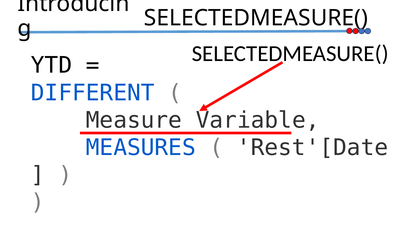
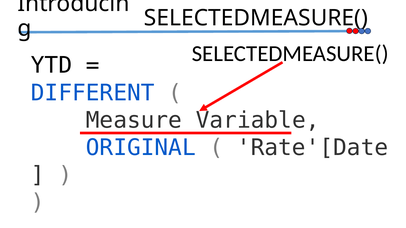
MEASURES: MEASURES -> ORIGINAL (141, 148)
Rest'[Date: Rest'[Date -> Rate'[Date (313, 148)
